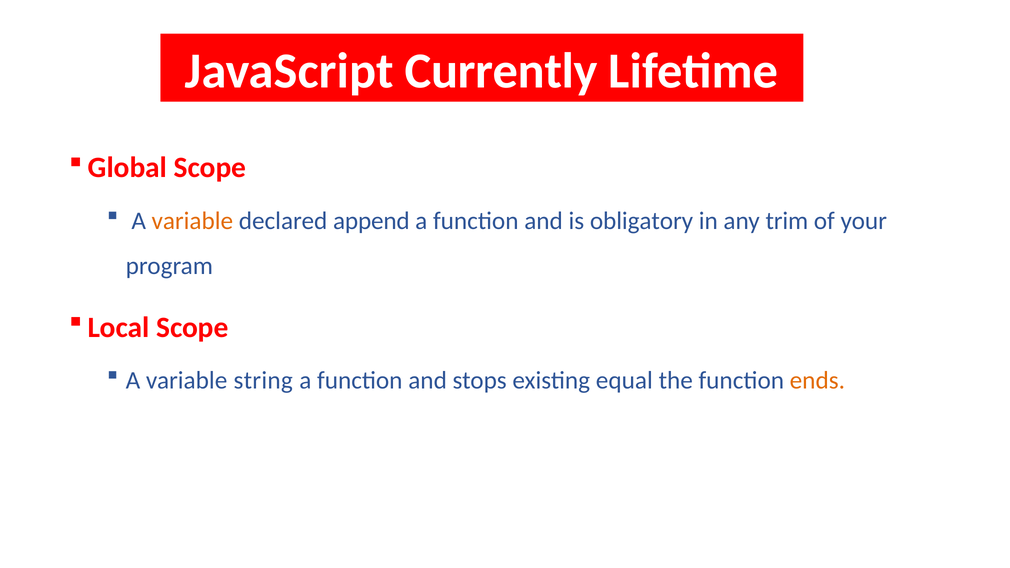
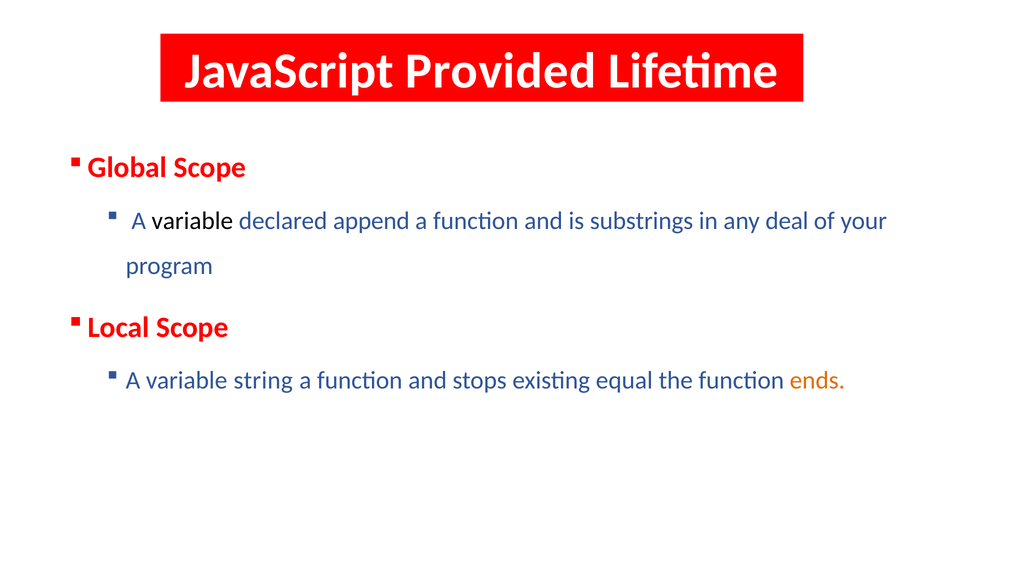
Currently: Currently -> Provided (501, 71)
variable colour: orange -> black (192, 221)
obligatory: obligatory -> substrings (642, 221)
trim: trim -> deal (787, 221)
